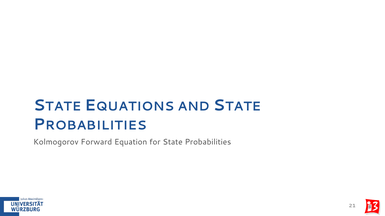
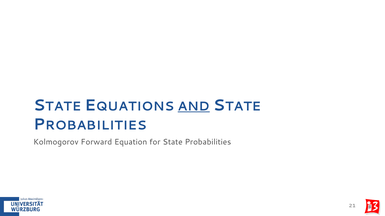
AND underline: none -> present (194, 107)
